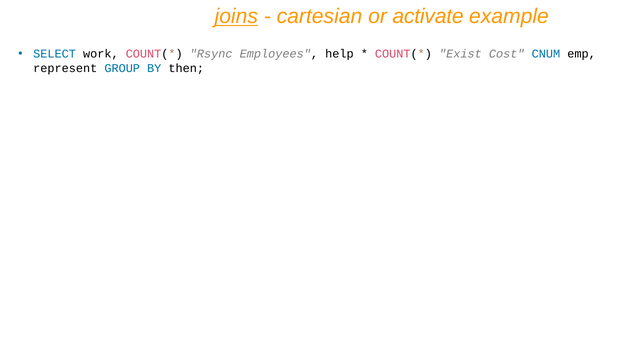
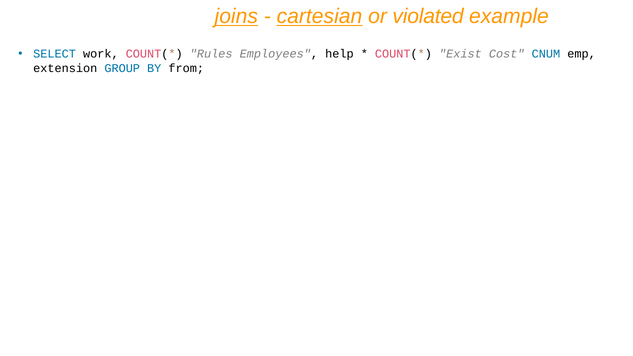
cartesian underline: none -> present (319, 16)
activate: activate -> violated (428, 16)
Rsync: Rsync -> Rules (211, 54)
represent: represent -> extension (65, 68)
then: then -> from (186, 68)
